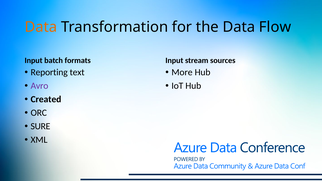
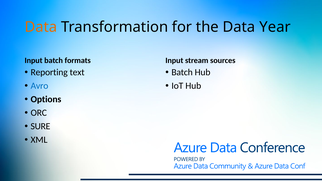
Flow: Flow -> Year (275, 27)
More: More -> Batch (182, 72)
Avro colour: purple -> blue (39, 86)
Created: Created -> Options (46, 99)
